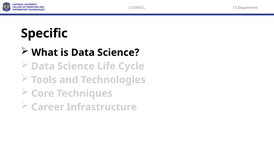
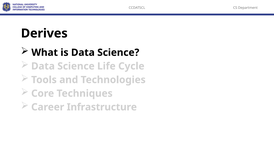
Specific: Specific -> Derives (44, 33)
